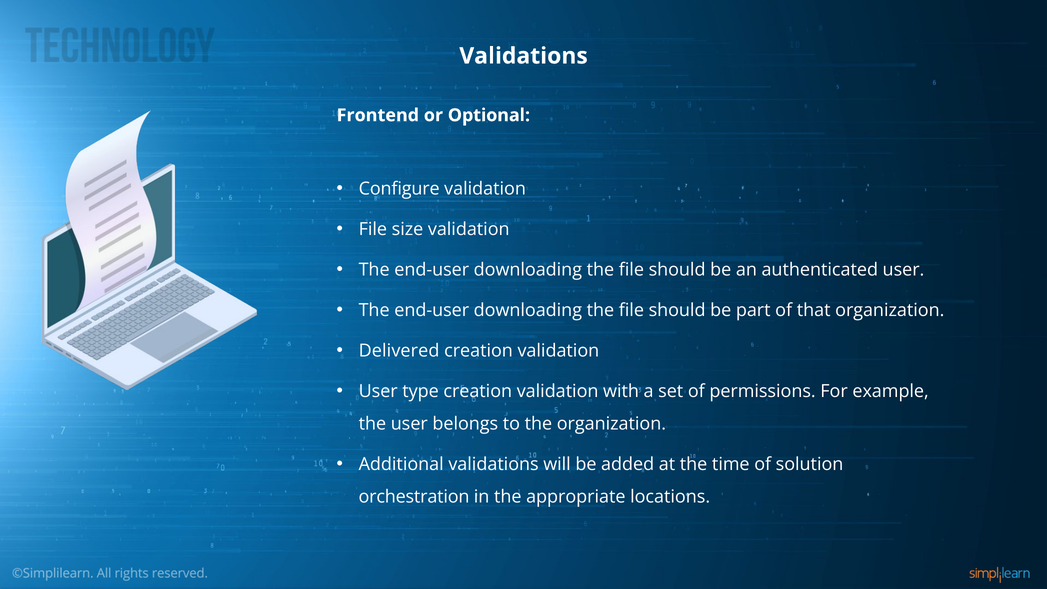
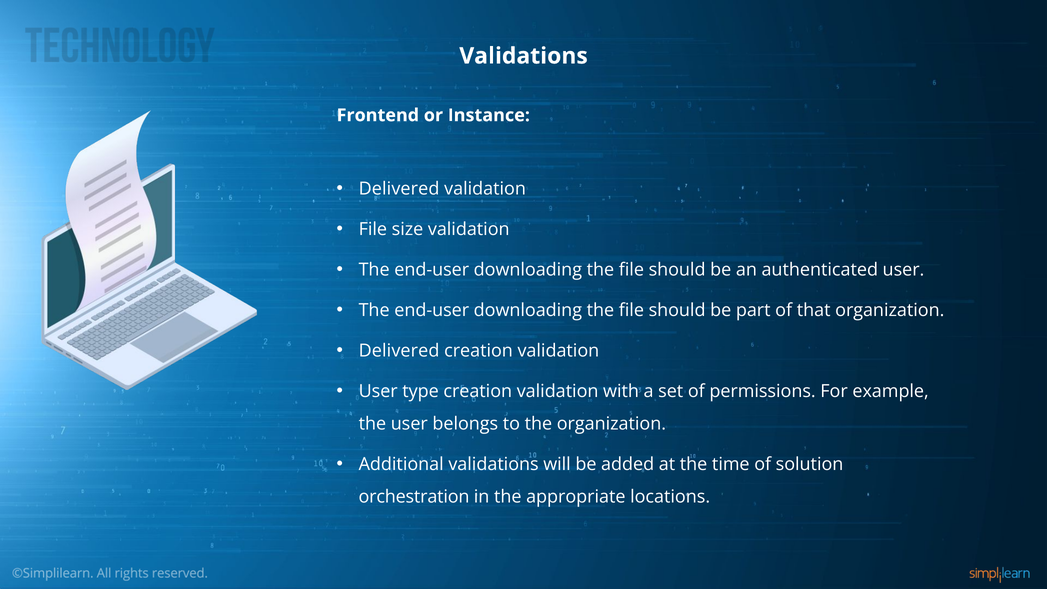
Optional: Optional -> Instance (489, 115)
Configure: Configure -> Delivered (399, 189)
